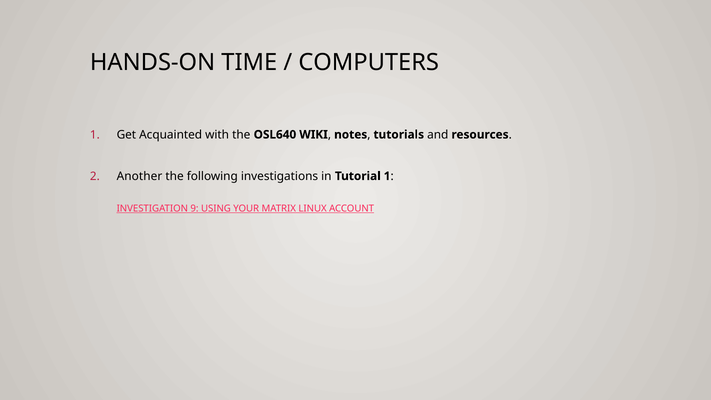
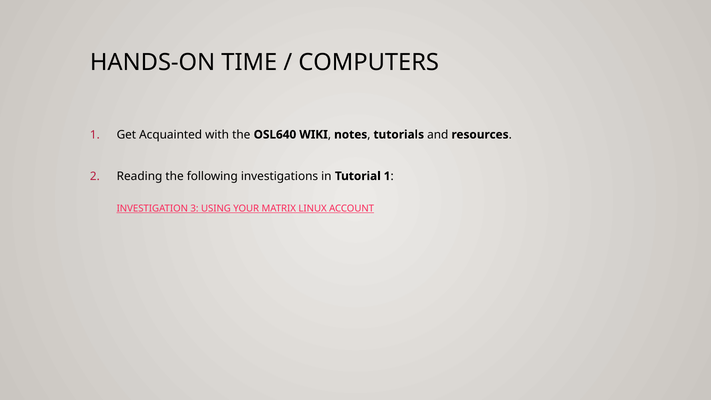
Another: Another -> Reading (140, 176)
9: 9 -> 3 (194, 208)
